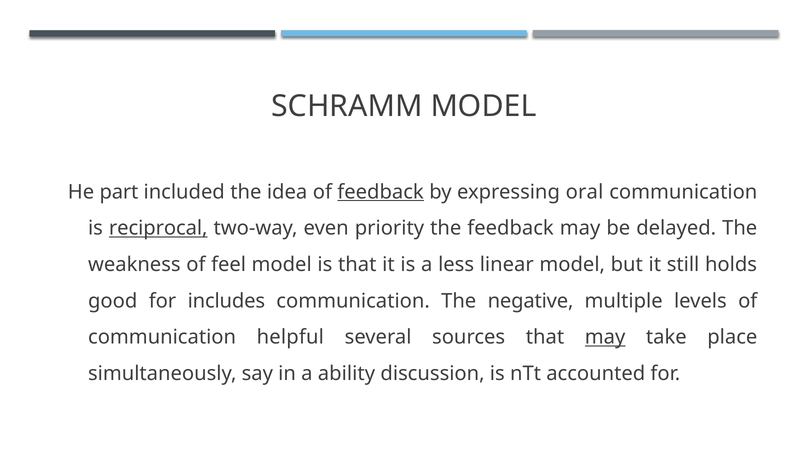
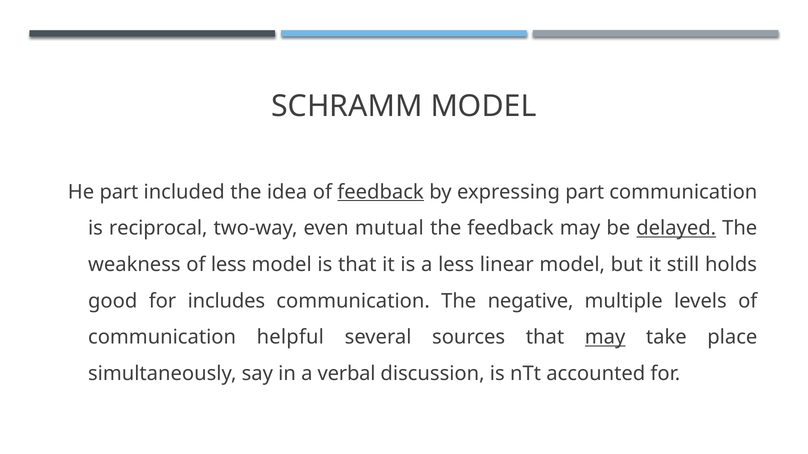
expressing oral: oral -> part (585, 192)
reciprocal underline: present -> none (158, 228)
priority: priority -> mutual (389, 228)
delayed underline: none -> present (676, 228)
of feel: feel -> less (229, 265)
ability: ability -> verbal (347, 374)
